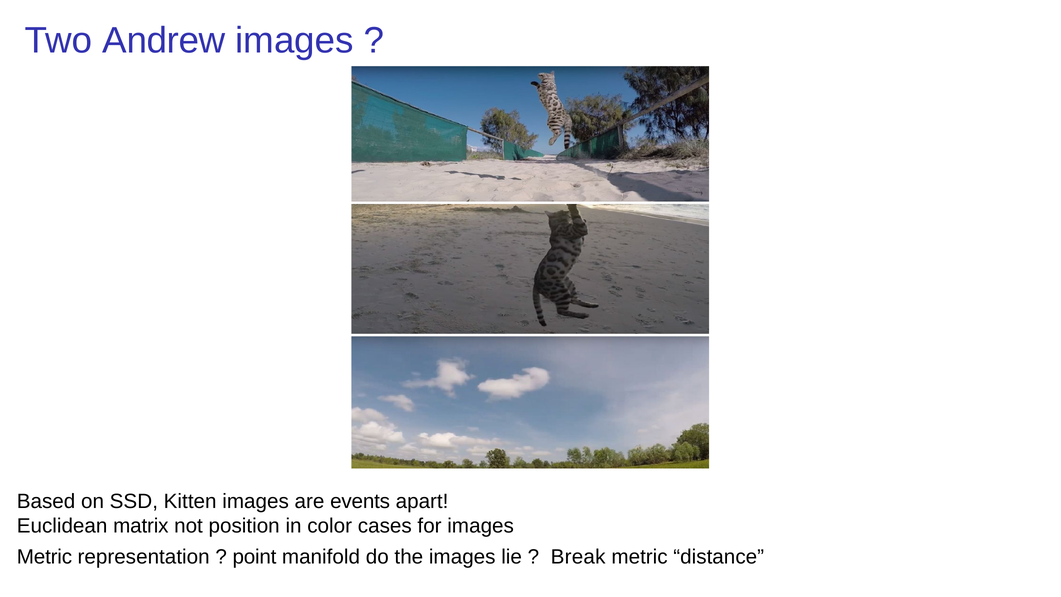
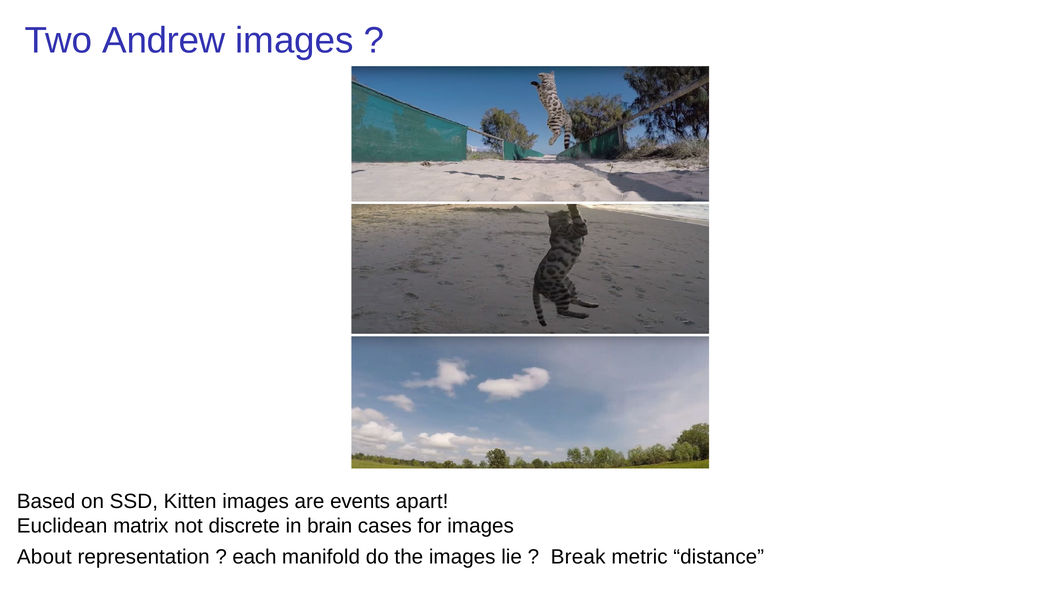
position: position -> discrete (244, 526)
color: color -> brain (330, 526)
Metric: Metric -> About (44, 557)
point: point -> each (254, 557)
